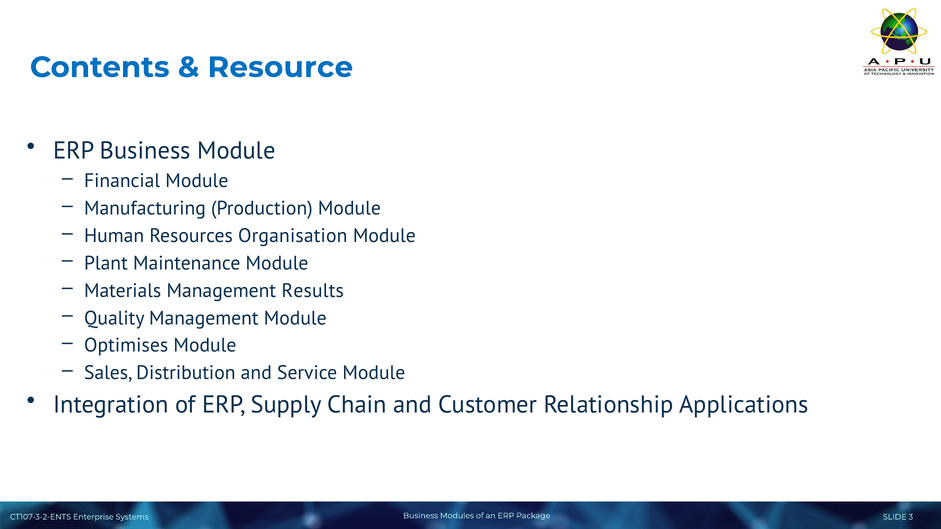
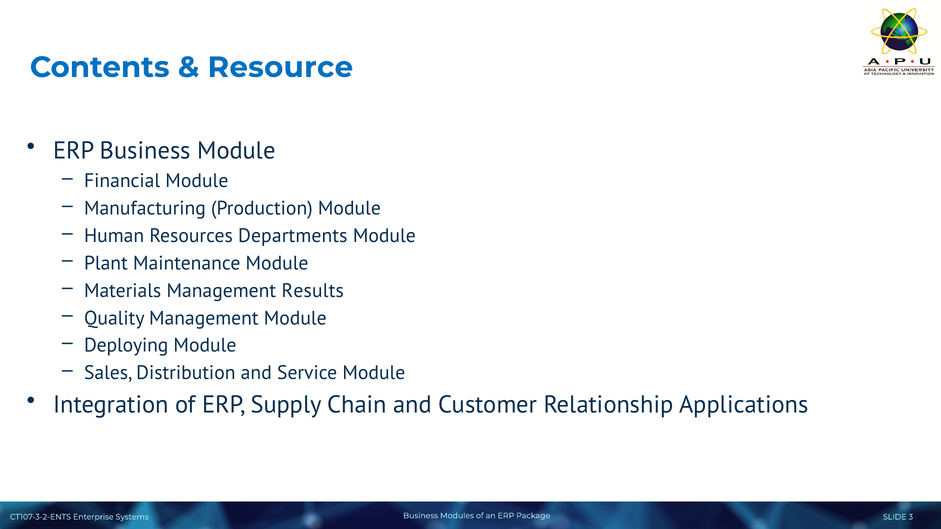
Organisation: Organisation -> Departments (293, 236)
Optimises: Optimises -> Deploying (126, 346)
